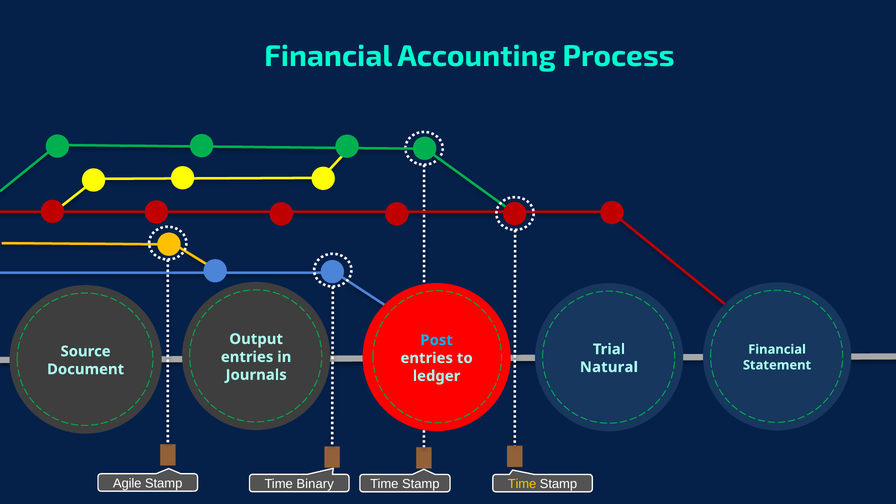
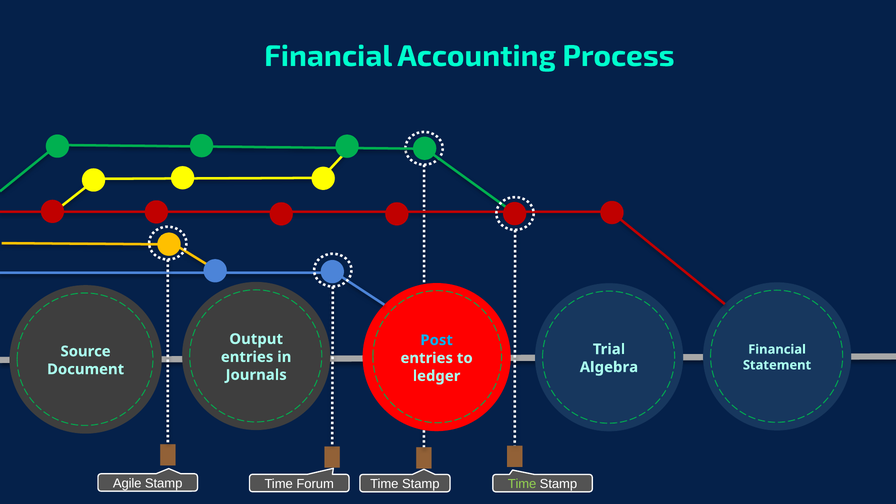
Natural: Natural -> Algebra (609, 367)
Time colour: yellow -> light green (522, 484)
Binary: Binary -> Forum (315, 484)
